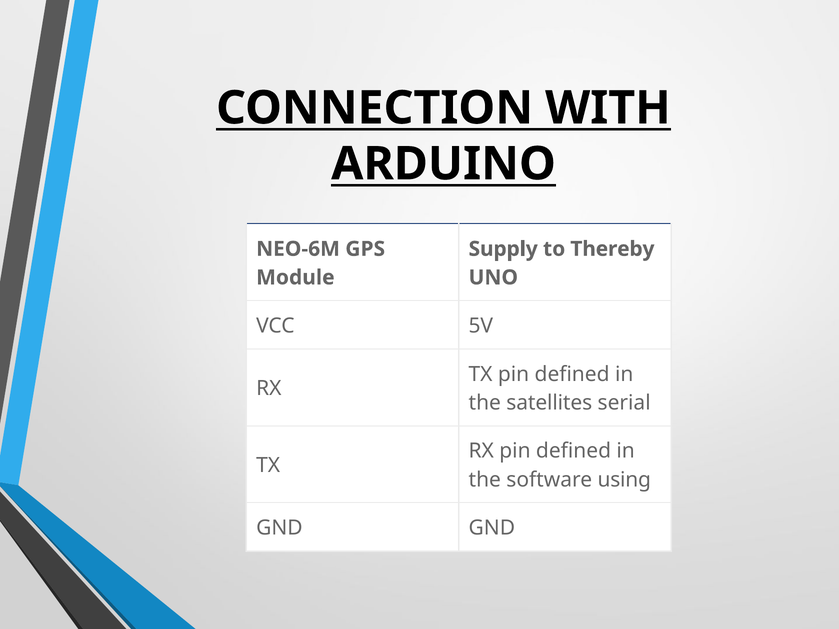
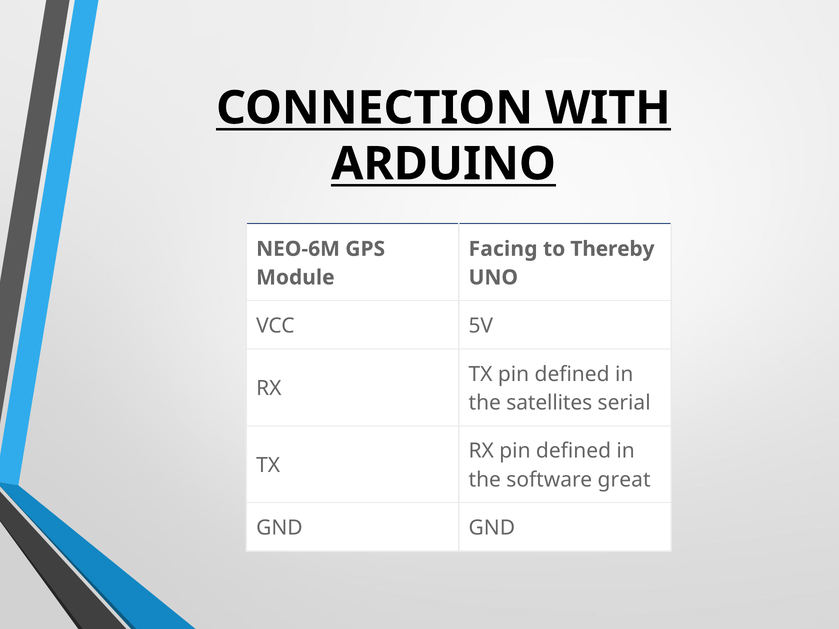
Supply: Supply -> Facing (503, 249)
using: using -> great (624, 480)
